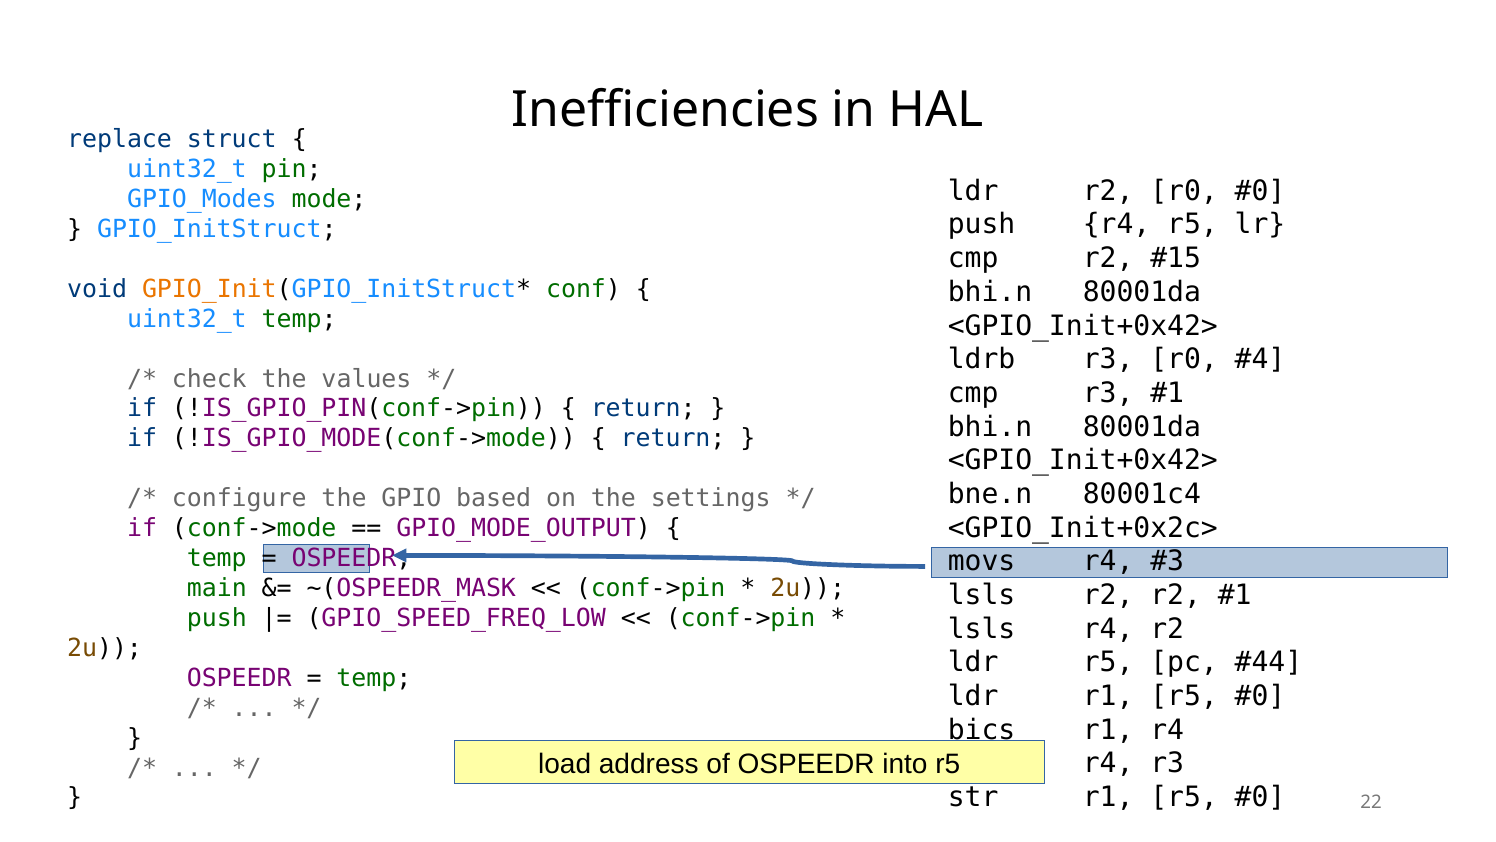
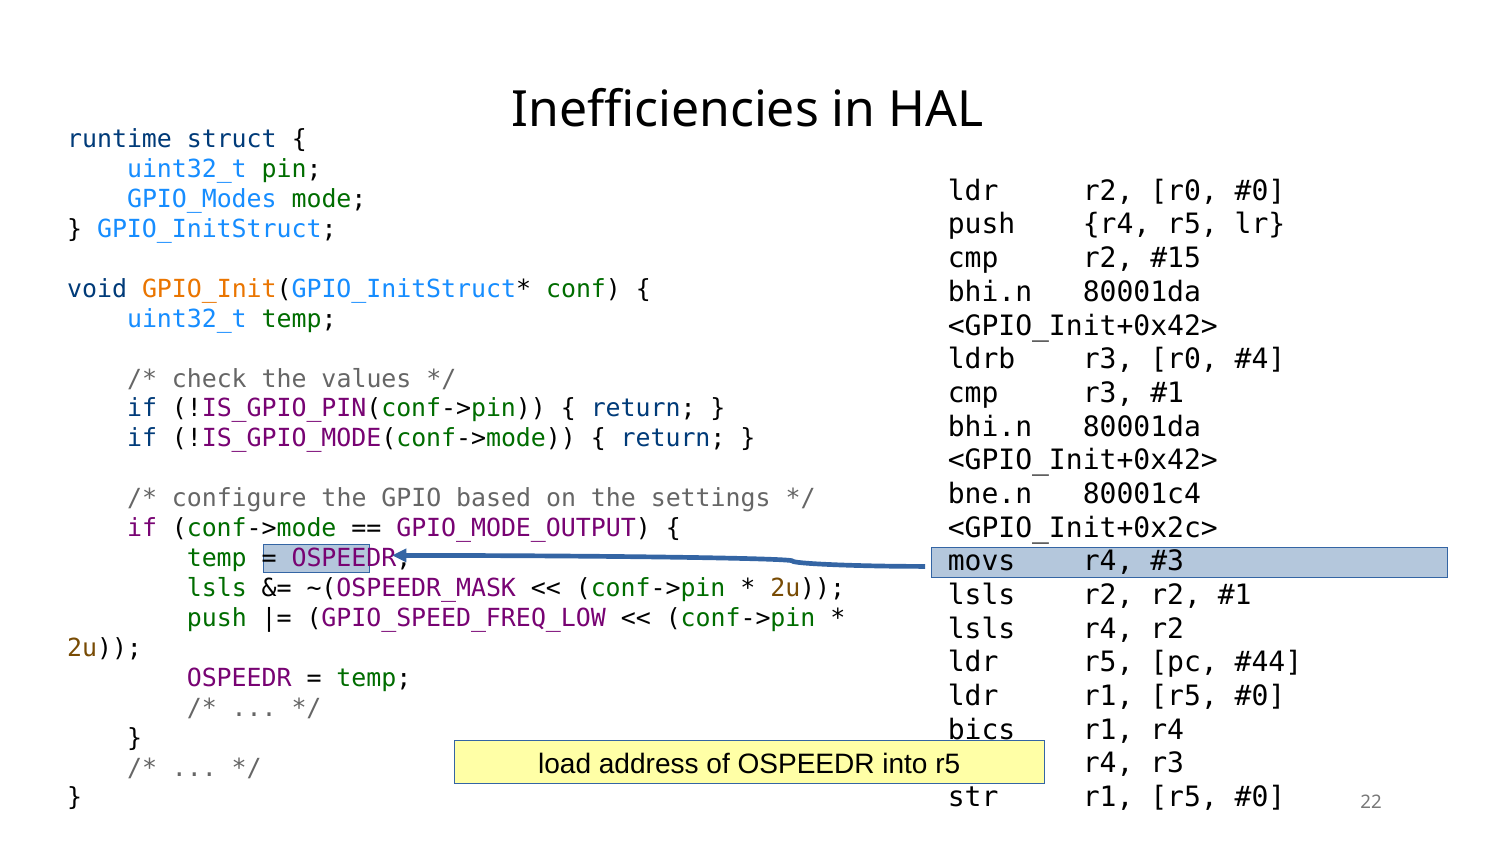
replace: replace -> runtime (120, 139)
main: main -> lsls (217, 588)
